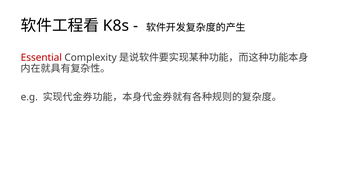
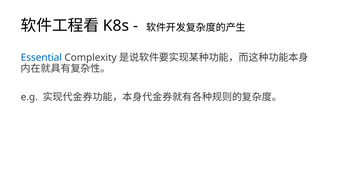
Essential colour: red -> blue (41, 58)
